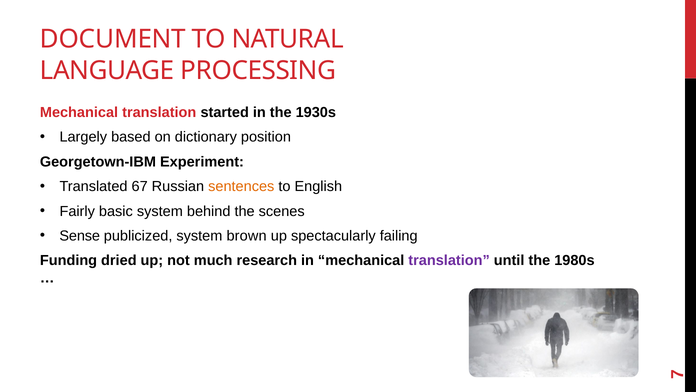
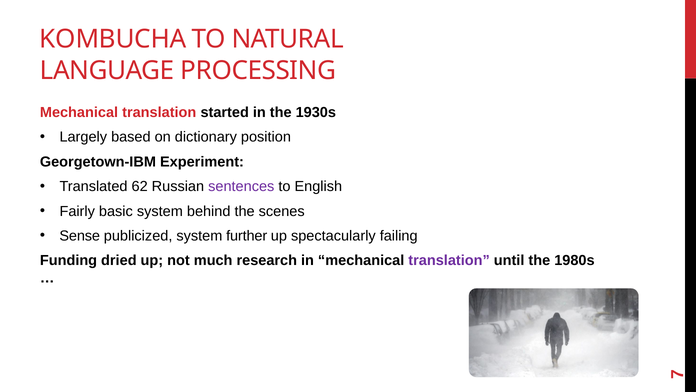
DOCUMENT: DOCUMENT -> KOMBUCHA (113, 39)
67: 67 -> 62 (140, 186)
sentences colour: orange -> purple (241, 186)
brown: brown -> further (247, 236)
